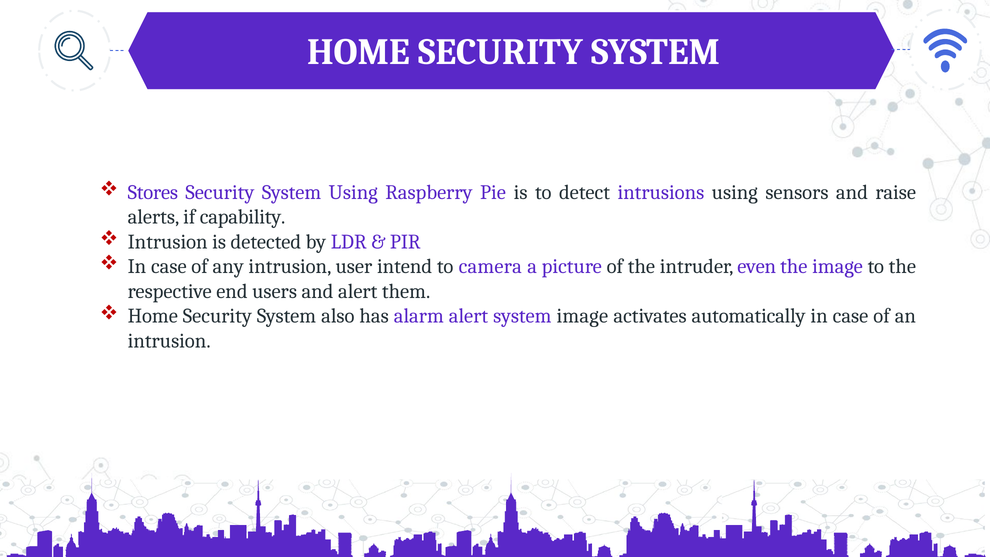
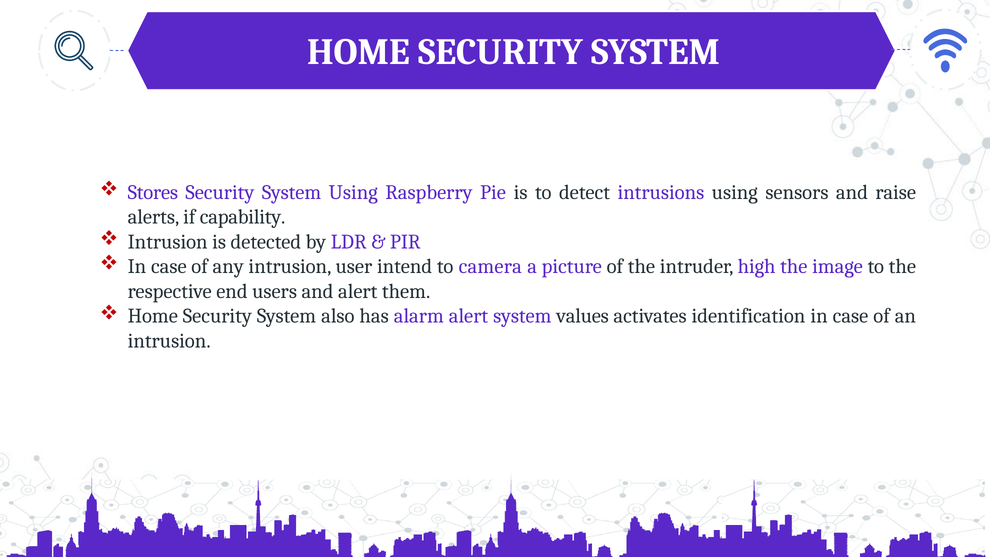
even: even -> high (757, 266)
system image: image -> values (583, 316)
automatically: automatically -> identification (748, 316)
